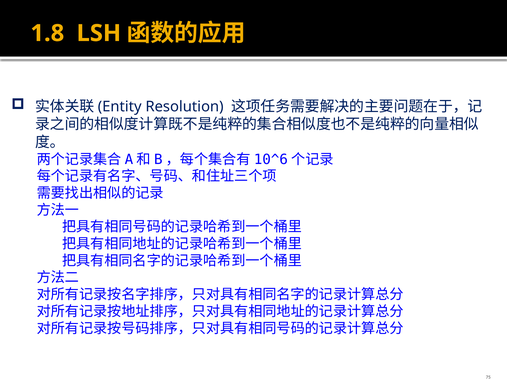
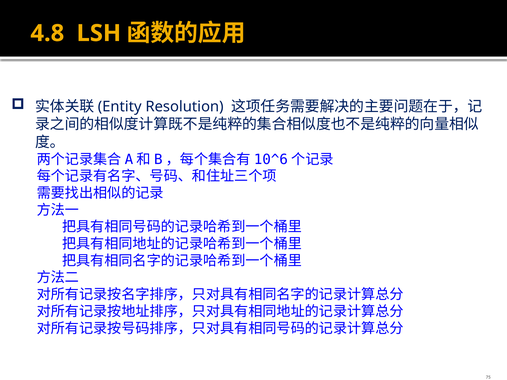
1.8: 1.8 -> 4.8 (47, 33)
